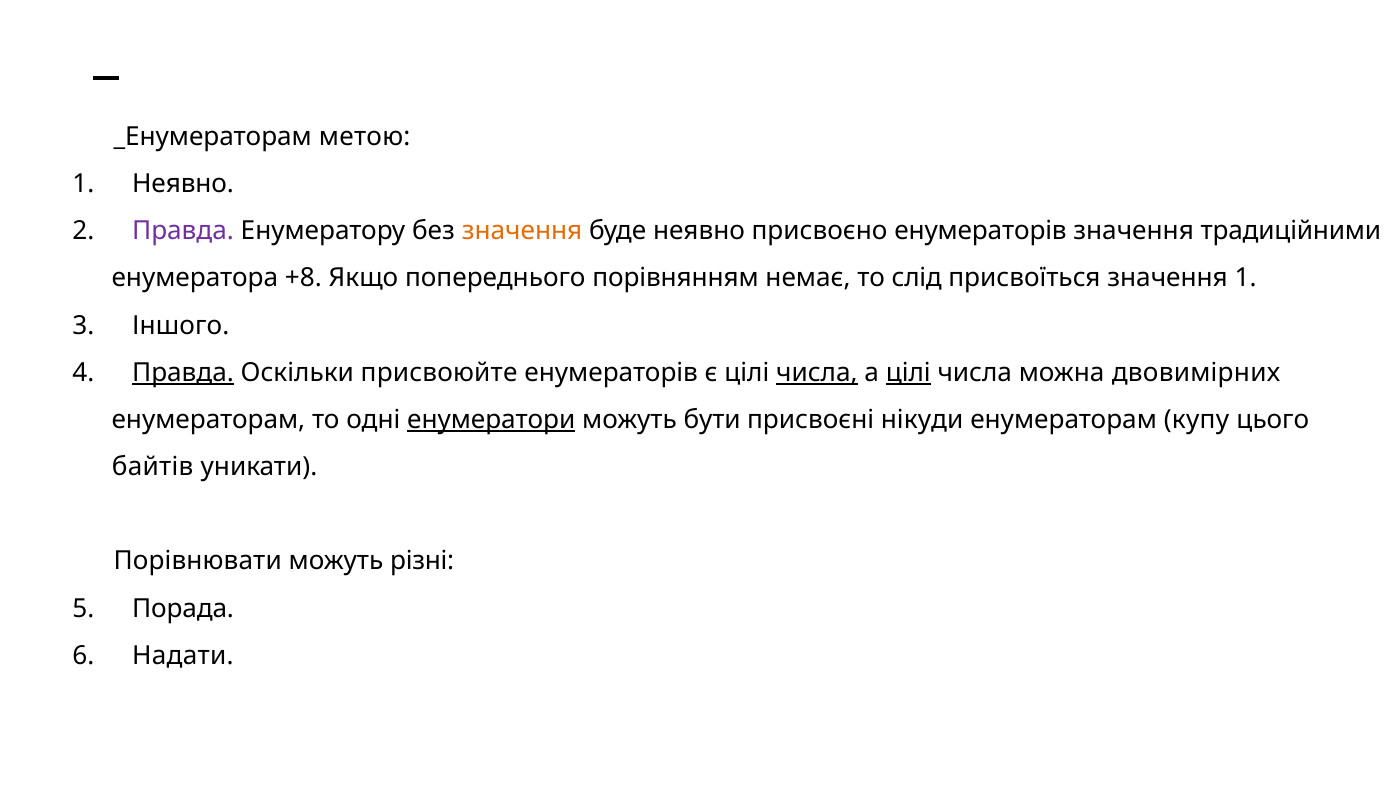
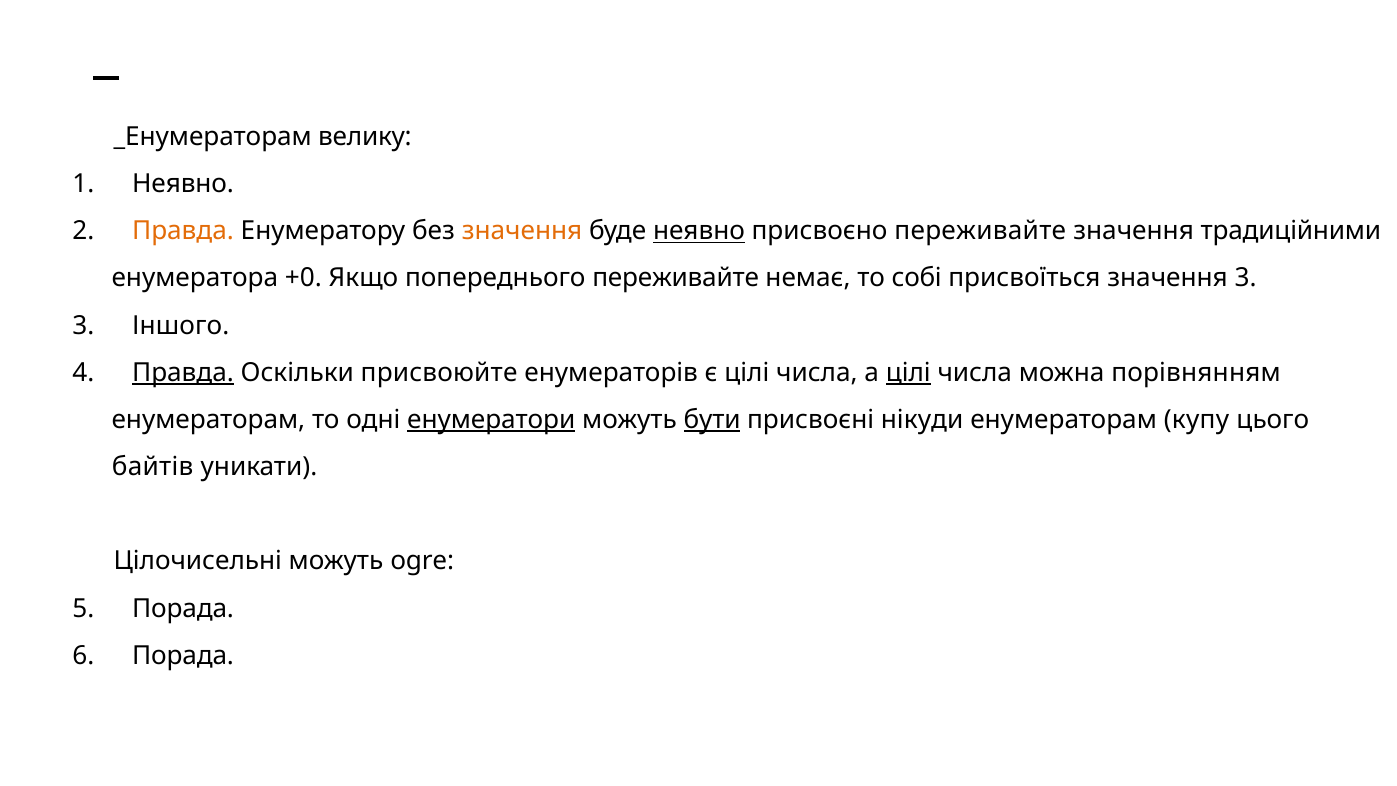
метою: метою -> велику (365, 137)
Правда colour: purple -> orange (183, 231)
неявно underline: none -> present (699, 231)
присвоєно енумераторів: енумераторів -> переживайте (980, 231)
+8: +8 -> +0 (303, 278)
попереднього порівнянням: порівнянням -> переживайте (676, 278)
слід: слід -> собі (917, 278)
значення 1: 1 -> 3 (1246, 278)
числа underline: present -> none (817, 373)
двовимірних: двовимірних -> порівнянням (1196, 373)
бути underline: none -> present (712, 420)
Порівнювати: Порівнювати -> Цілочисельні (198, 561)
різні: різні -> ogre (422, 561)
Надати: Надати -> Порада (183, 655)
